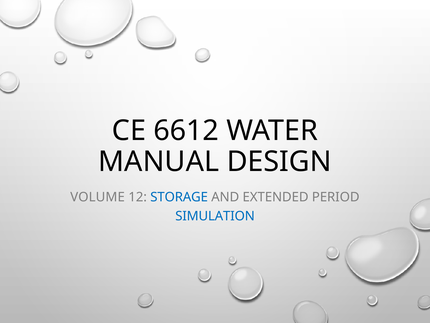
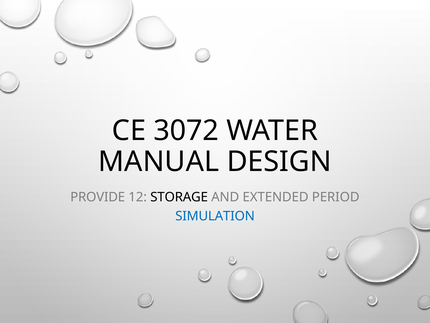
6612: 6612 -> 3072 (186, 130)
VOLUME: VOLUME -> PROVIDE (98, 197)
STORAGE colour: blue -> black (179, 197)
